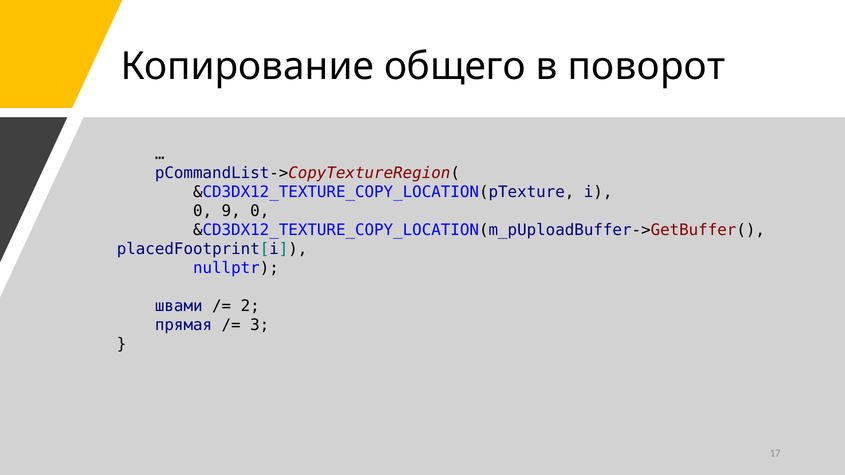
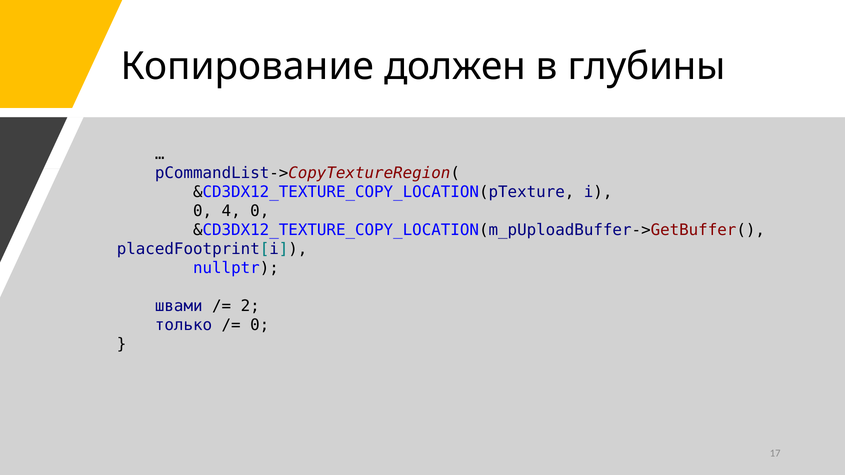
общего: общего -> должен (455, 66)
поворот: поворот -> глубины (647, 66)
9: 9 -> 4 (231, 211)
прямая: прямая -> только (184, 325)
3: 3 -> 0 (260, 325)
